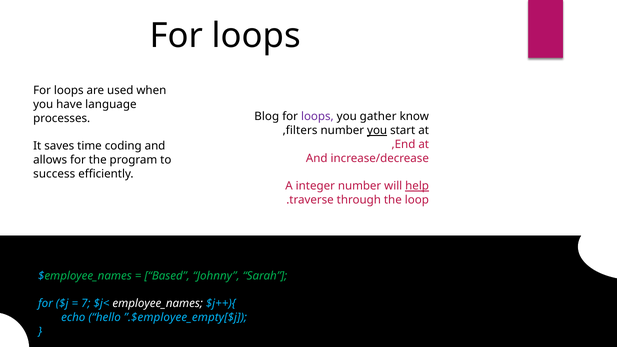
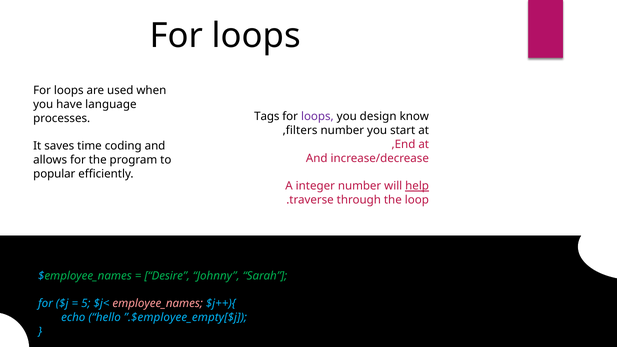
Blog: Blog -> Tags (267, 117)
gather: gather -> design (378, 117)
you underline: present -> none (377, 131)
success: success -> popular (54, 174)
Based: Based -> Desire (167, 276)
7: 7 -> 5 (86, 304)
employee_names colour: white -> pink (158, 304)
